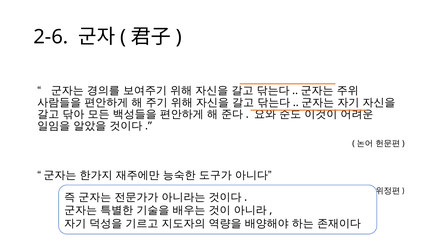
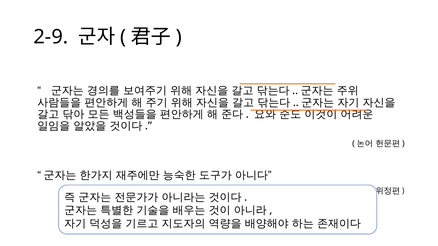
2-6: 2-6 -> 2-9 (51, 37)
